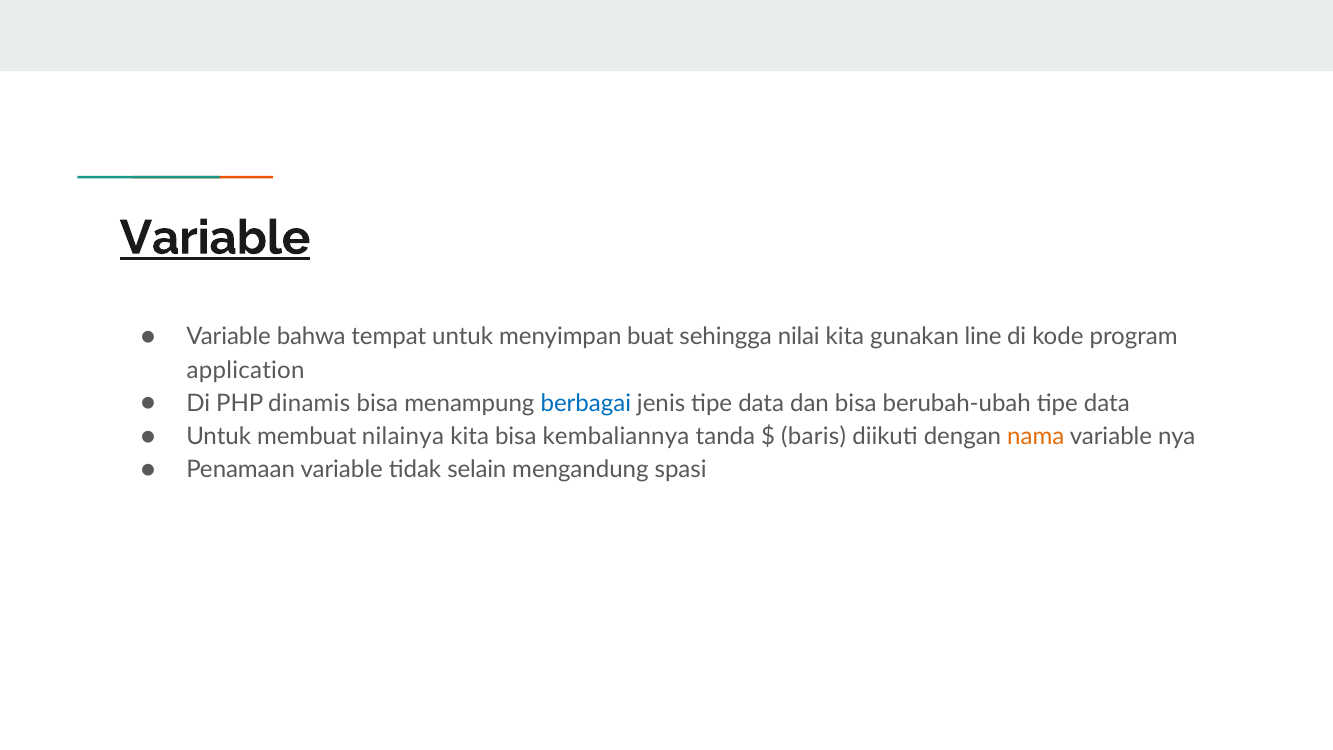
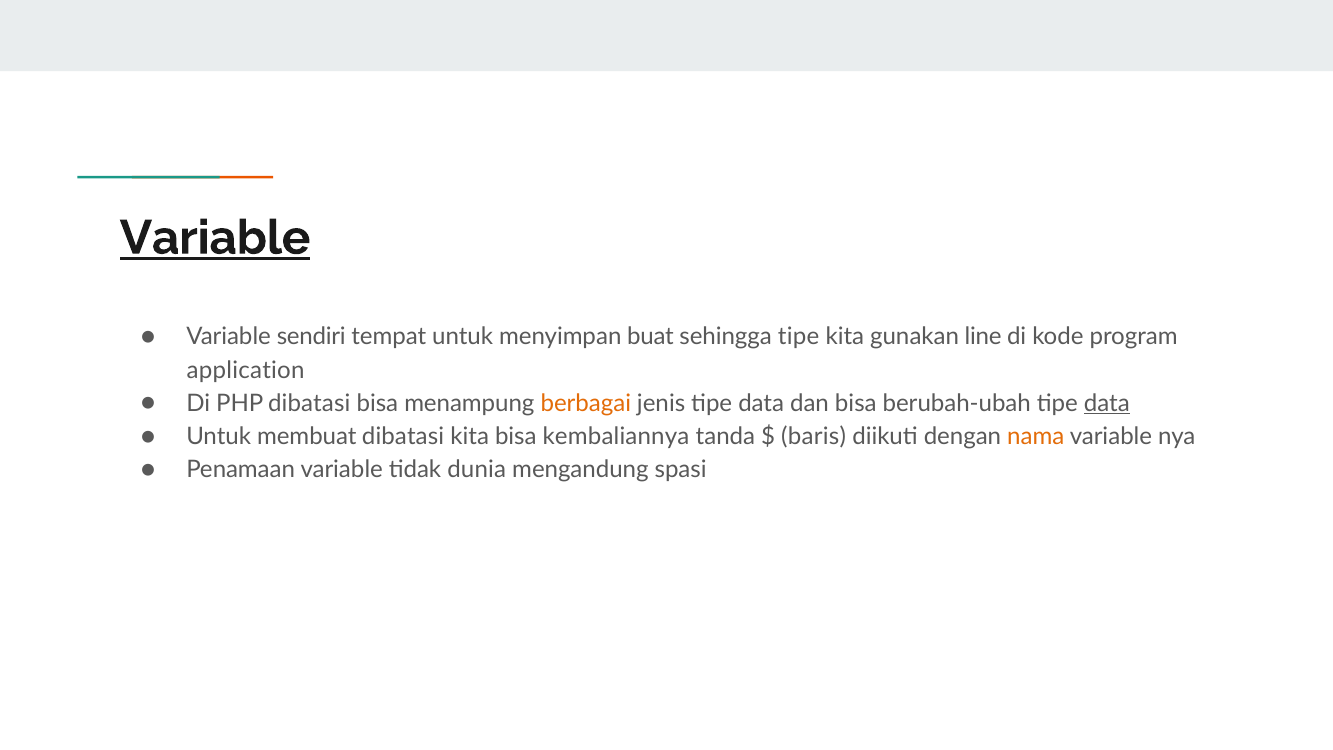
bahwa: bahwa -> sendiri (311, 337)
sehingga nilai: nilai -> tipe (799, 337)
PHP dinamis: dinamis -> dibatasi (309, 403)
berbagai colour: blue -> orange (586, 403)
data underline: none -> present (1107, 403)
membuat nilainya: nilainya -> dibatasi (403, 437)
selain: selain -> dunia (477, 470)
